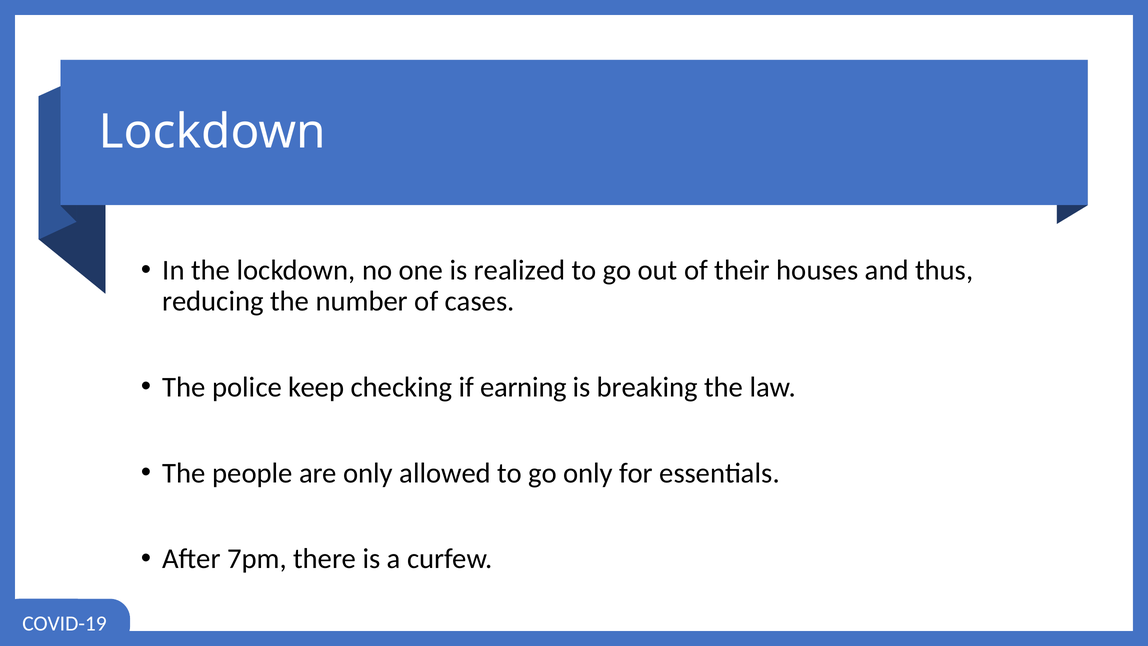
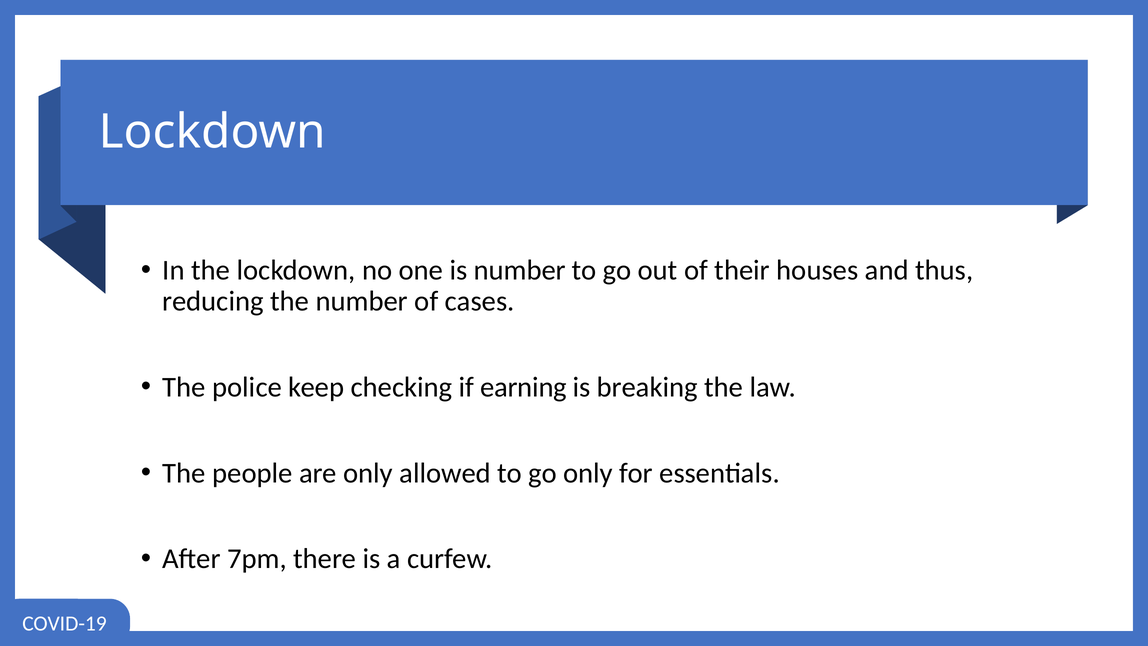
is realized: realized -> number (520, 270)
